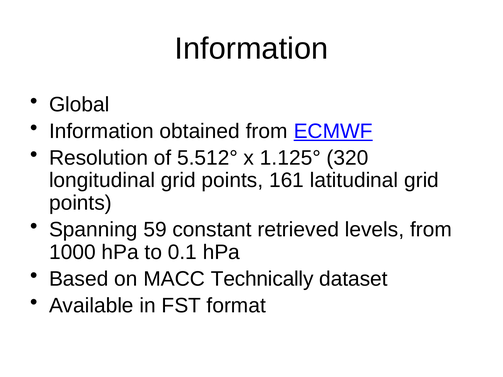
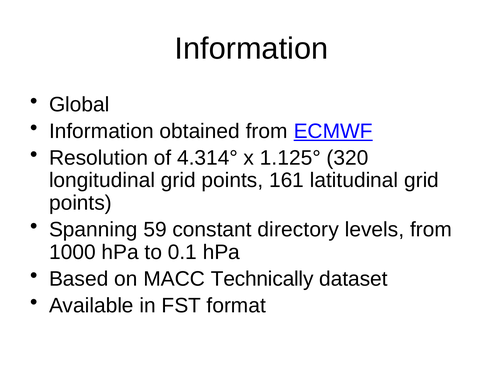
5.512°: 5.512° -> 4.314° (207, 158)
retrieved: retrieved -> directory (298, 230)
